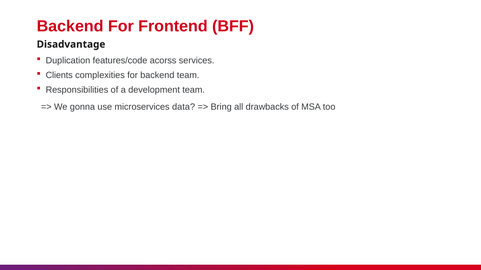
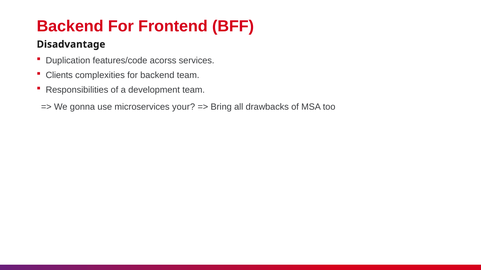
data: data -> your (184, 107)
